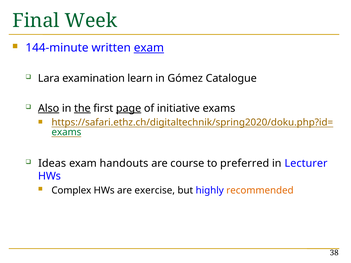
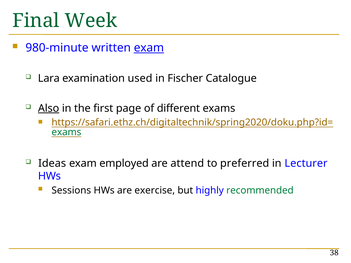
144-minute: 144-minute -> 980-minute (57, 48)
learn: learn -> used (140, 78)
Gómez: Gómez -> Fischer (185, 78)
the underline: present -> none (82, 108)
page underline: present -> none (129, 108)
initiative: initiative -> different (178, 108)
handouts: handouts -> employed (124, 163)
course: course -> attend (187, 163)
Complex: Complex -> Sessions (71, 190)
recommended colour: orange -> green (260, 190)
